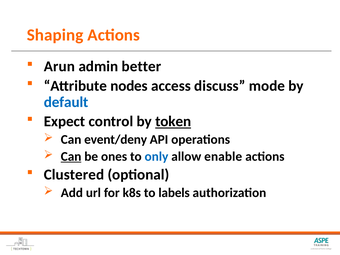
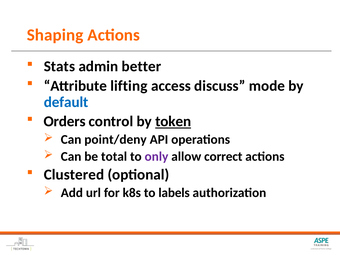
Arun: Arun -> Stats (59, 66)
nodes: nodes -> lifting (129, 86)
Expect: Expect -> Orders (65, 121)
event/deny: event/deny -> point/deny (116, 139)
Can underline: present -> none (71, 156)
ones: ones -> total (114, 156)
only colour: blue -> purple (156, 156)
enable: enable -> correct (223, 156)
